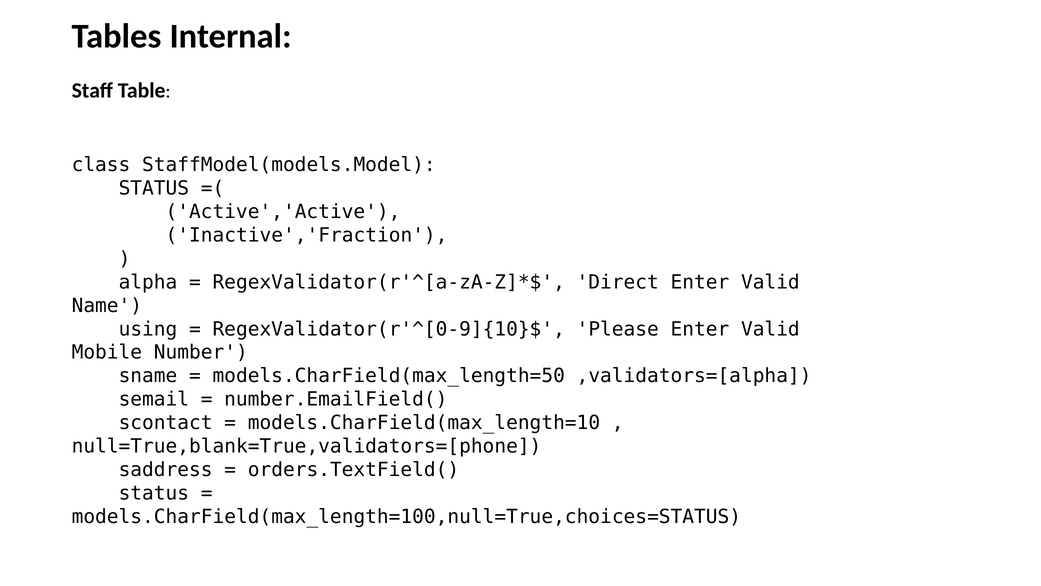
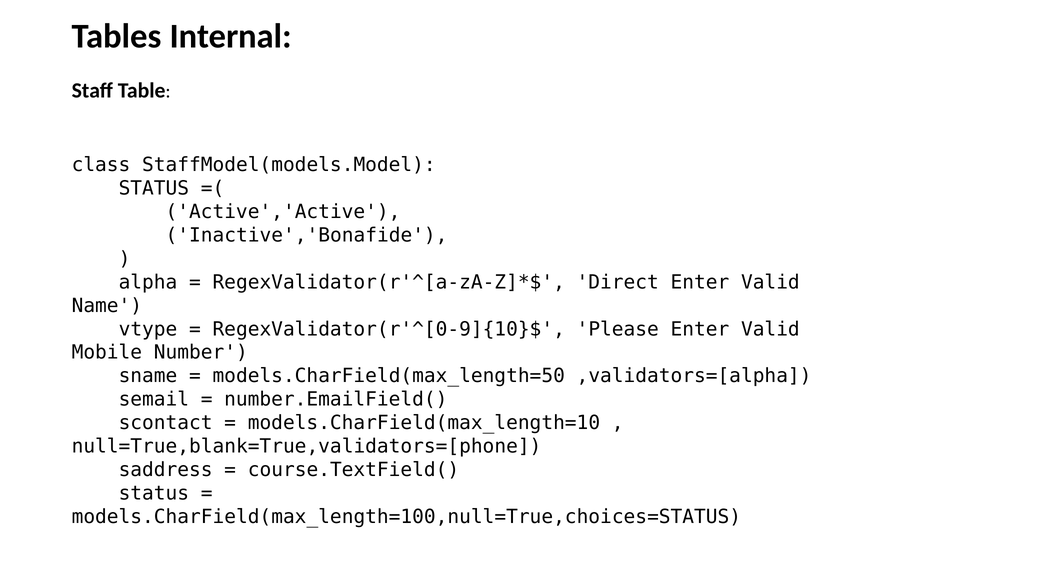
Inactive','Fraction: Inactive','Fraction -> Inactive','Bonafide (307, 235)
using: using -> vtype (148, 329)
orders.TextField(: orders.TextField( -> course.TextField( (353, 469)
